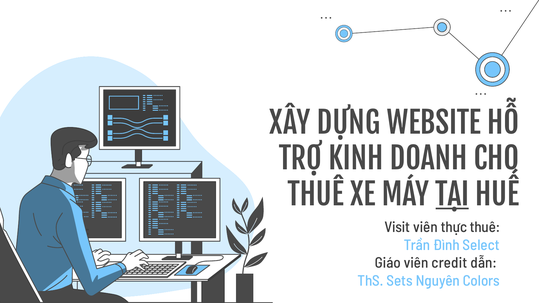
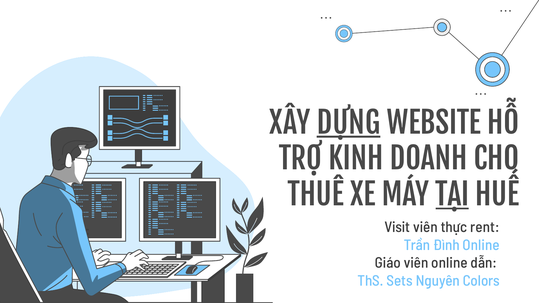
DỰNG underline: none -> present (348, 124)
thực thuê: thuê -> rent (485, 227)
Đình Select: Select -> Online (481, 245)
viên credit: credit -> online (449, 263)
